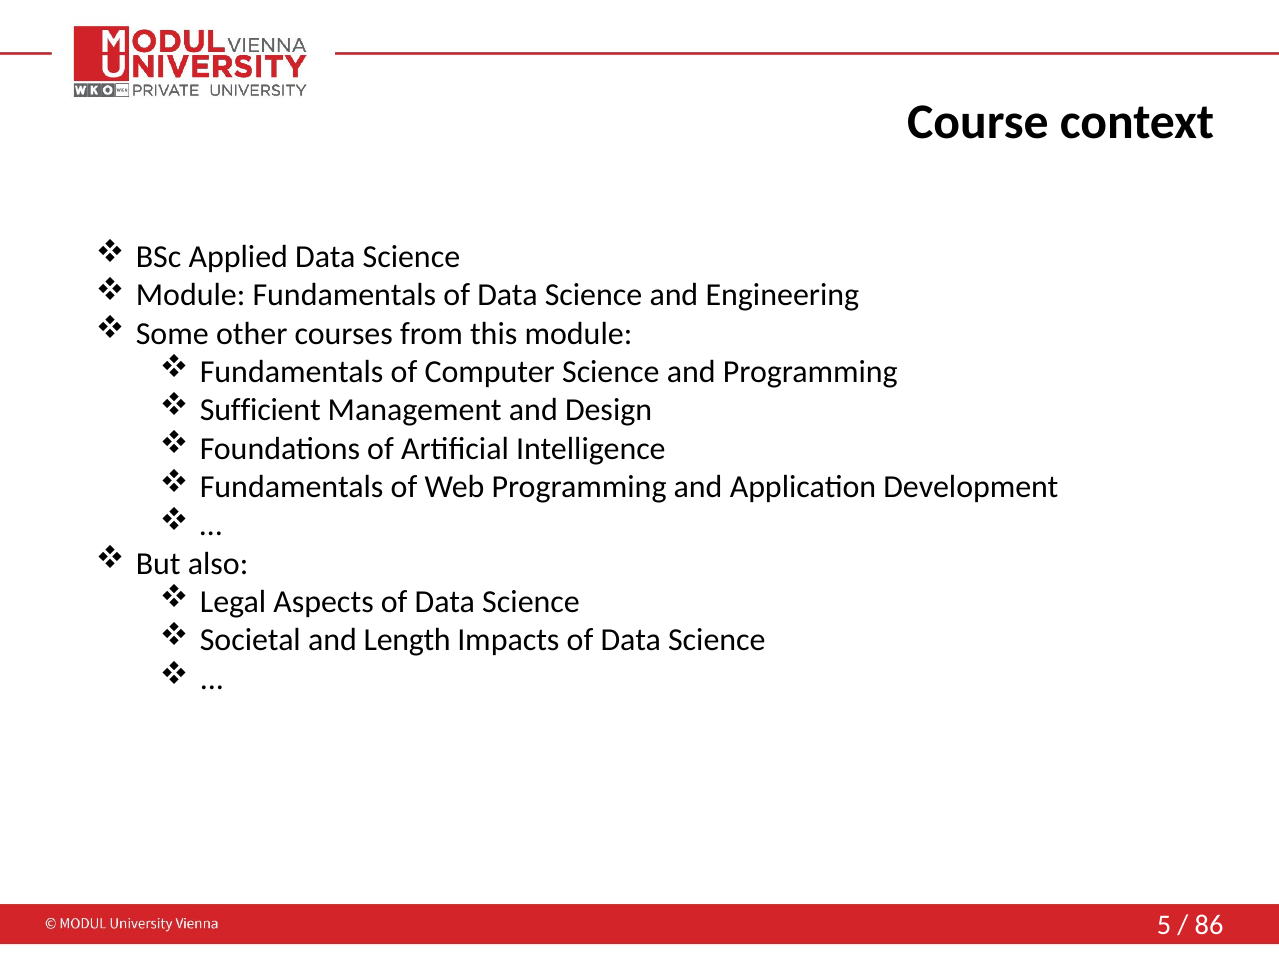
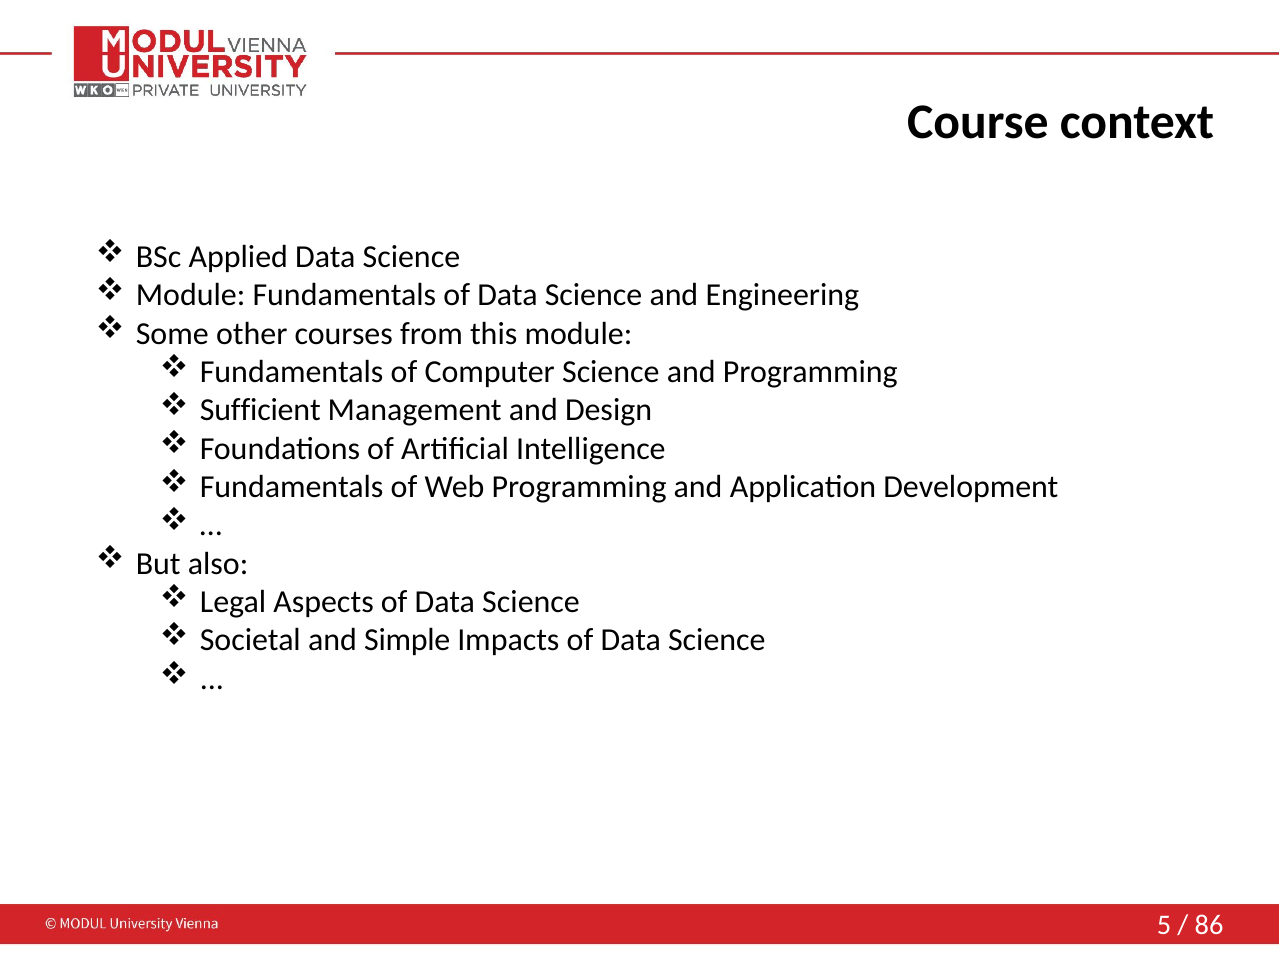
Length: Length -> Simple (407, 641)
